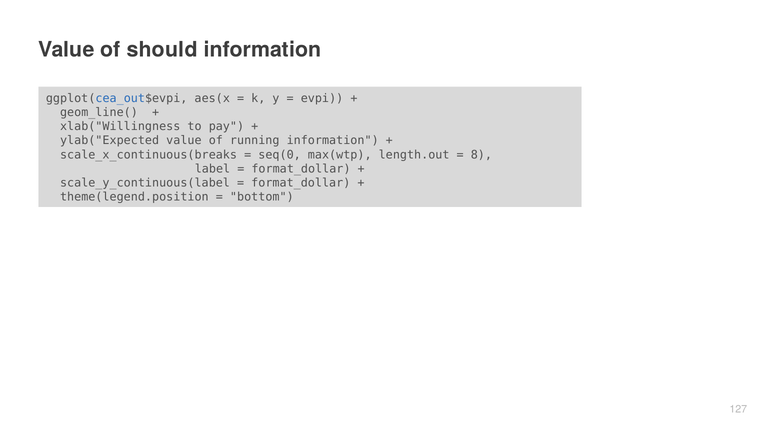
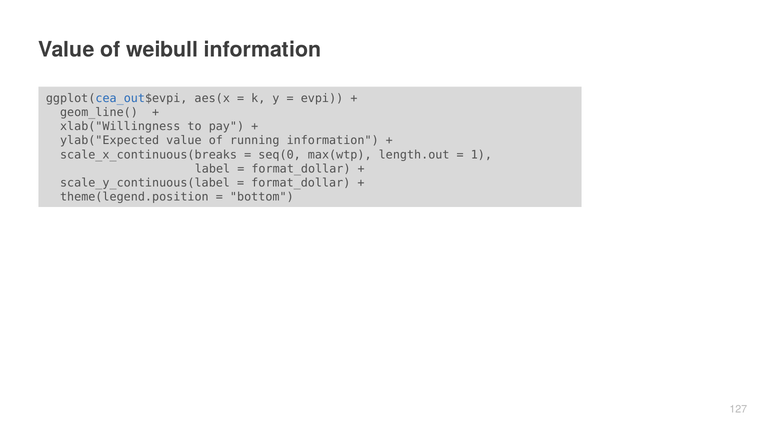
should: should -> weibull (162, 49)
8: 8 -> 1 (481, 155)
